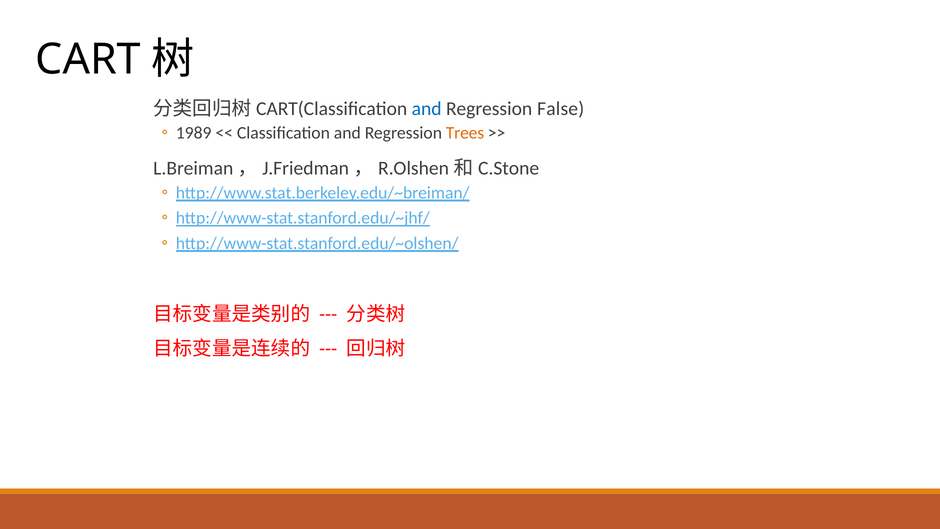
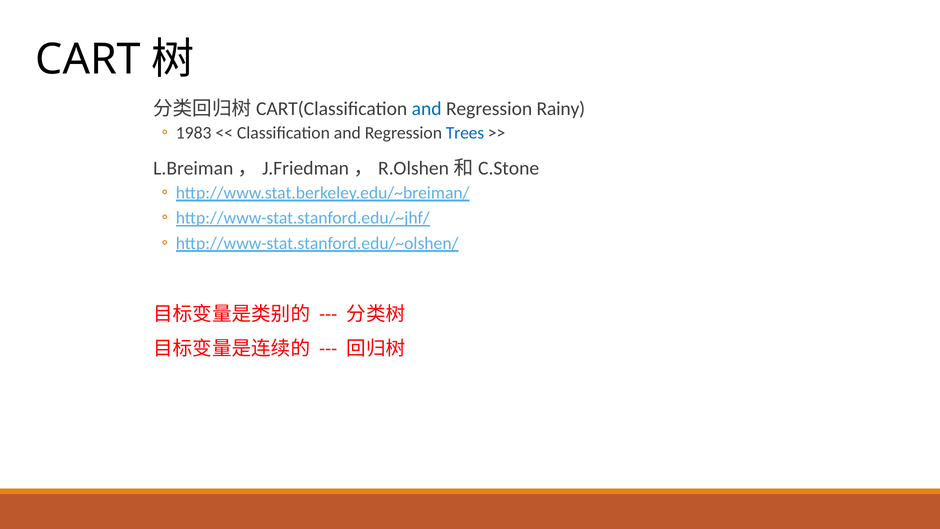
False: False -> Rainy (561, 109)
1989: 1989 -> 1983 (194, 133)
Trees colour: orange -> blue (465, 133)
